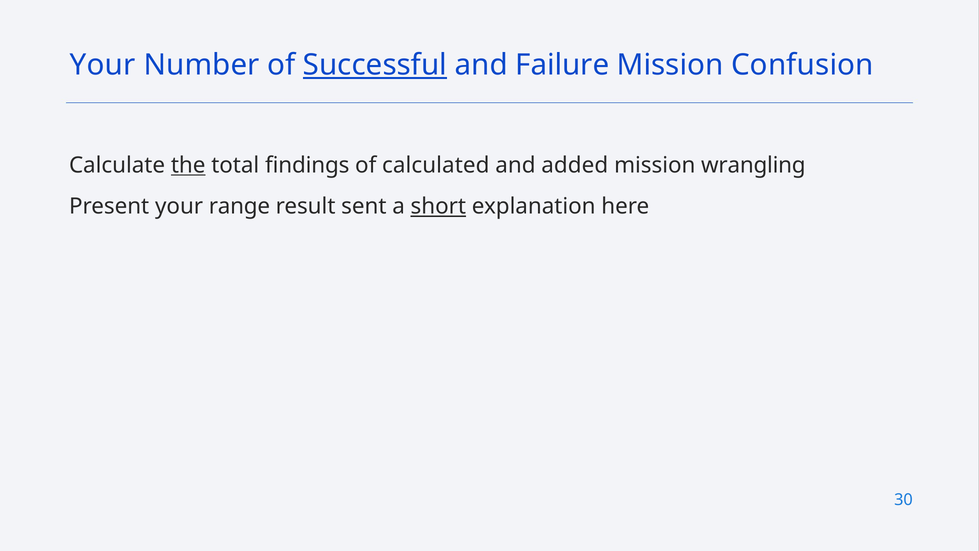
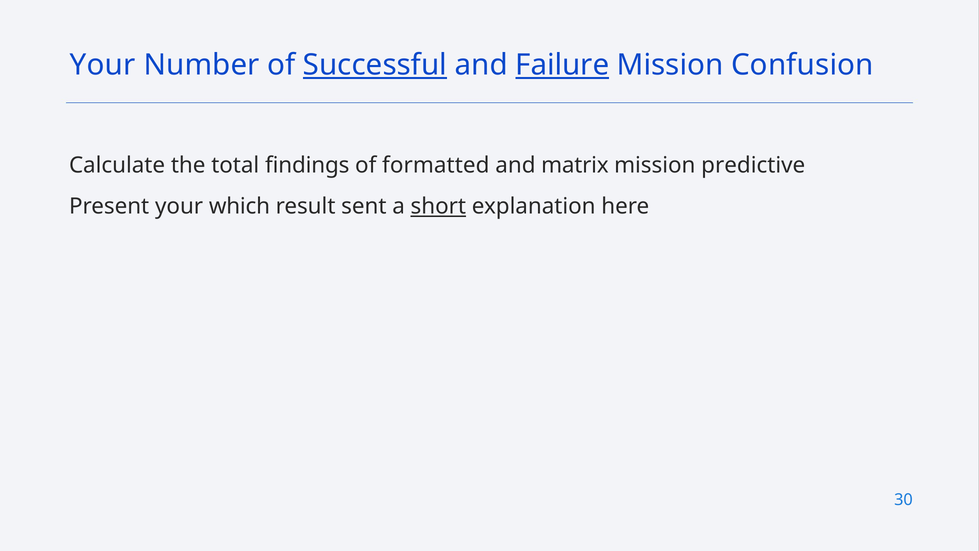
Failure underline: none -> present (562, 65)
the underline: present -> none (188, 165)
calculated: calculated -> formatted (436, 165)
added: added -> matrix (575, 165)
wrangling: wrangling -> predictive (753, 165)
range: range -> which (239, 206)
